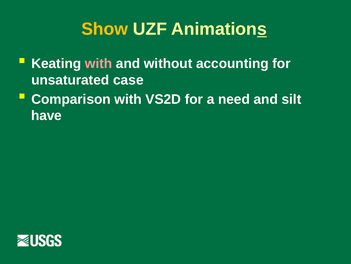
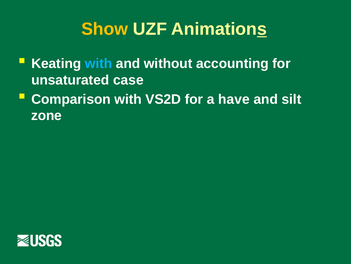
with colour: pink -> light blue (99, 63)
need: need -> have (234, 99)
have: have -> zone (46, 115)
